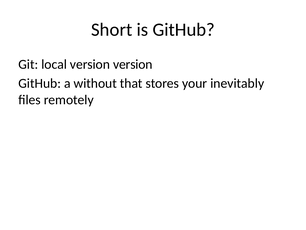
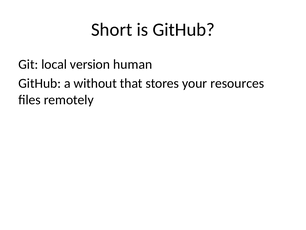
version version: version -> human (133, 64)
inevitably: inevitably -> resources (237, 83)
